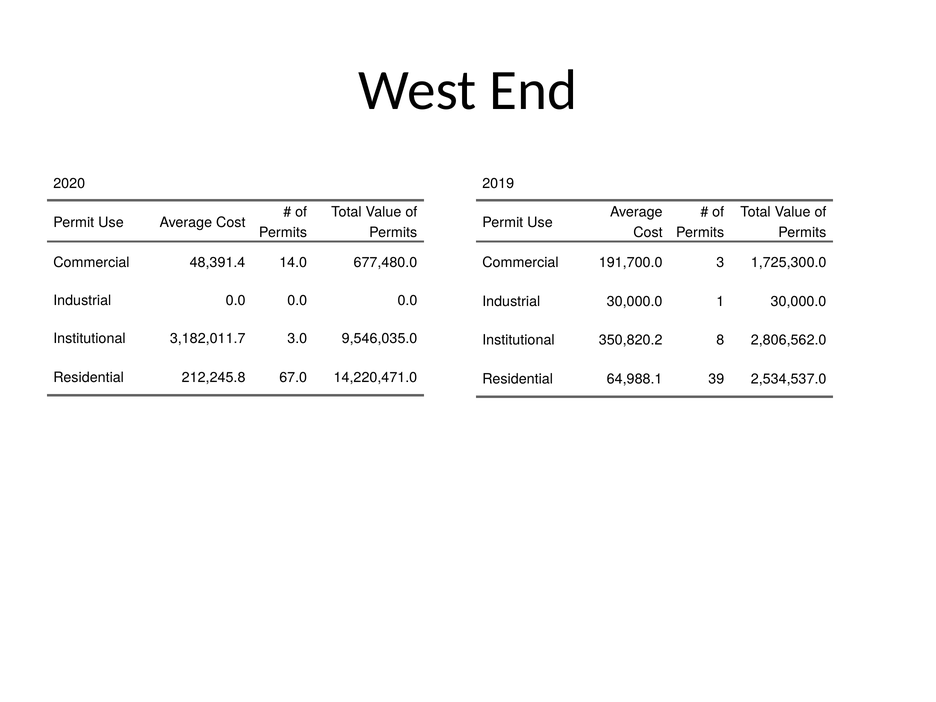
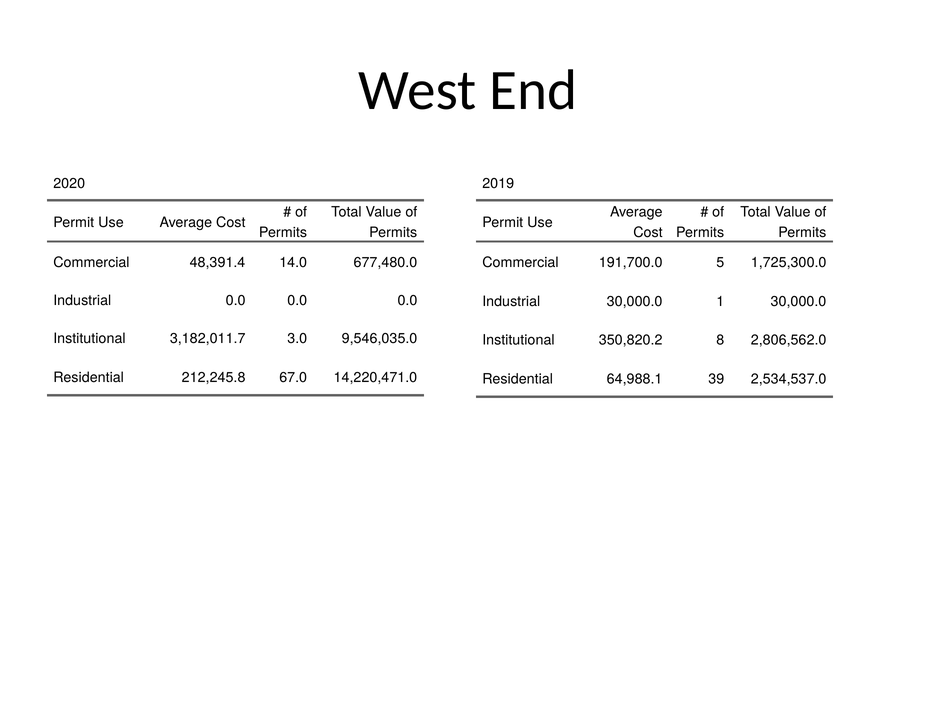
3: 3 -> 5 (720, 262)
